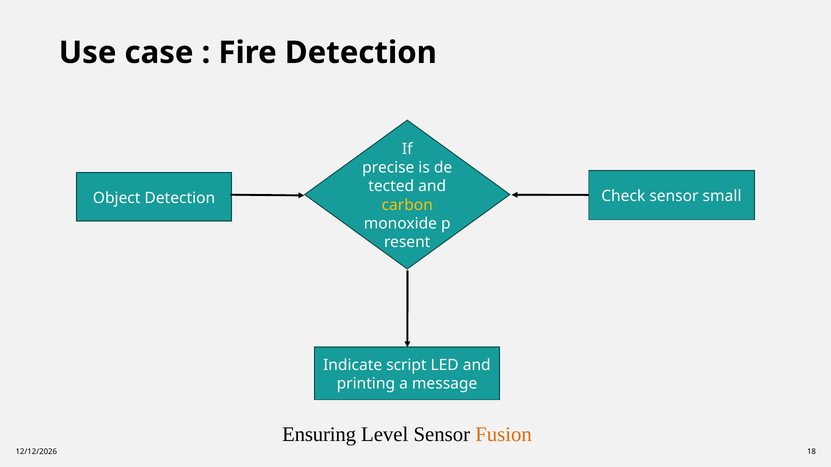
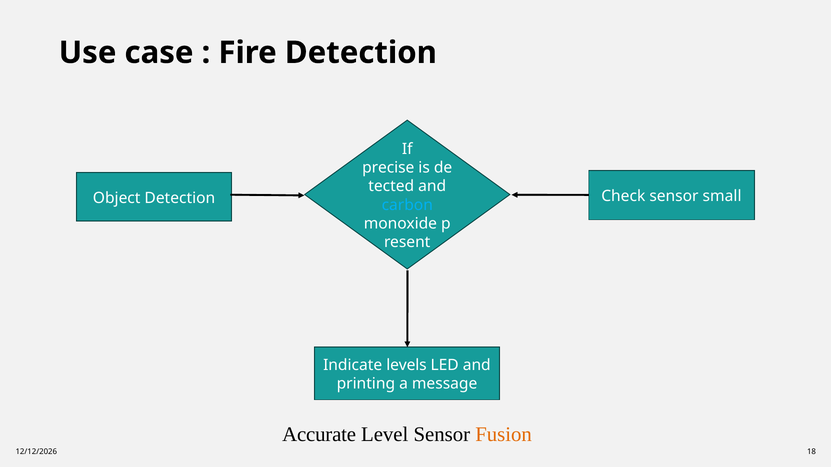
carbon colour: yellow -> light blue (407, 205)
script: script -> levels (406, 366)
Ensuring: Ensuring -> Accurate (319, 435)
